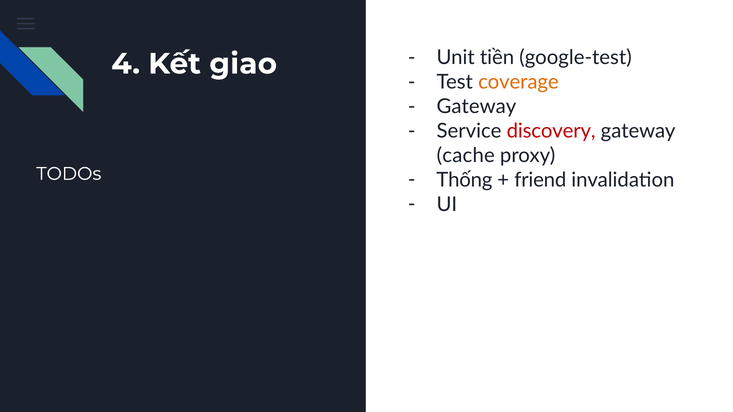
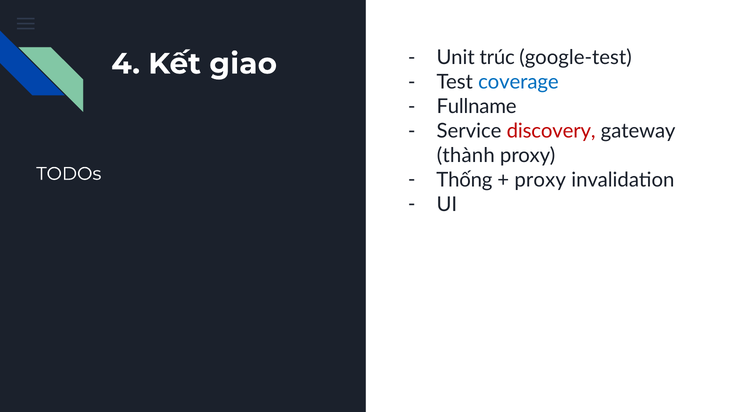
tiền: tiền -> trúc (497, 58)
coverage colour: orange -> blue (518, 82)
Gateway: Gateway -> Fullname (477, 107)
cache: cache -> thành (466, 156)
friend: friend -> proxy (540, 180)
